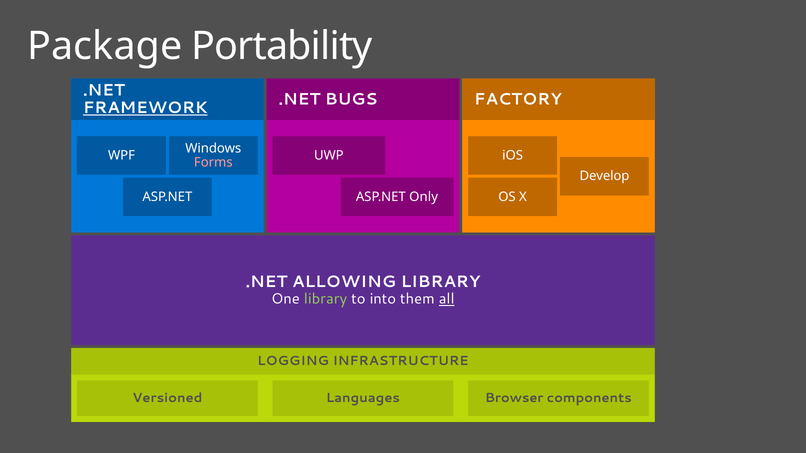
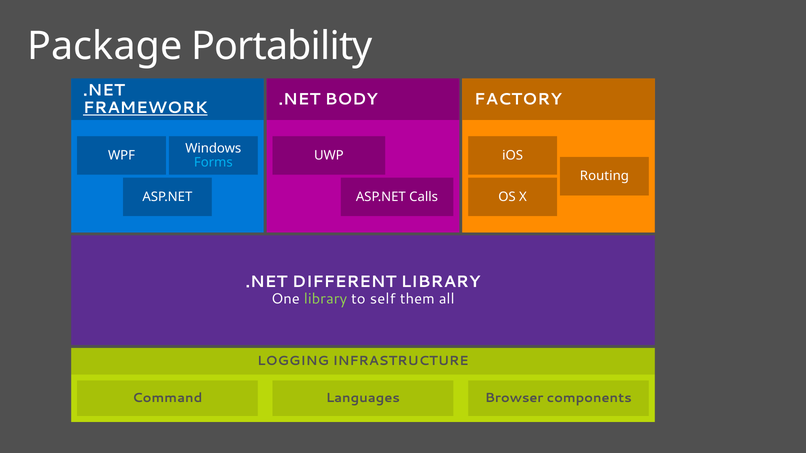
BUGS: BUGS -> BODY (351, 99)
Forms colour: pink -> light blue (213, 163)
Develop: Develop -> Routing (604, 176)
Only: Only -> Calls (424, 197)
ALLOWING: ALLOWING -> DIFFERENT (344, 282)
into: into -> self (383, 299)
all underline: present -> none (447, 299)
Versioned: Versioned -> Command (167, 398)
